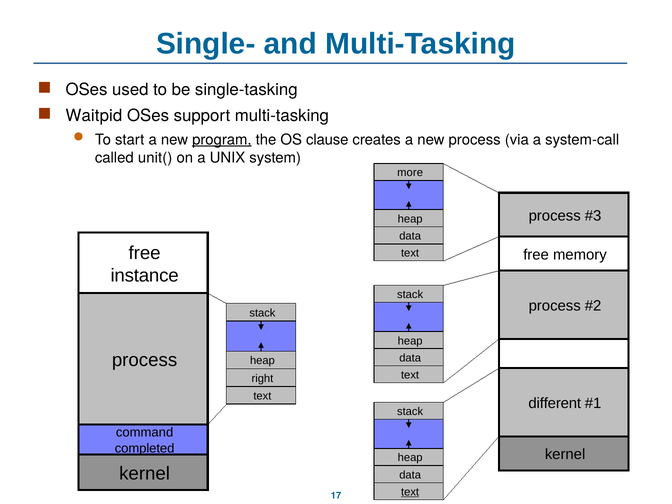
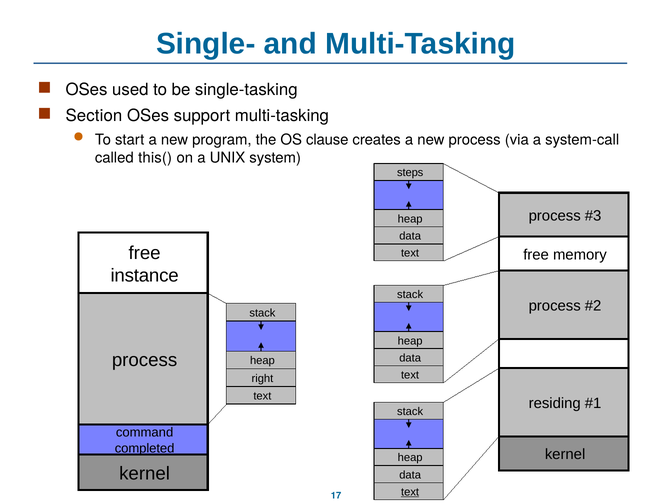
Waitpid: Waitpid -> Section (94, 116)
program underline: present -> none (222, 140)
unit(: unit( -> this( (155, 158)
more: more -> steps (410, 173)
different: different -> residing (555, 403)
